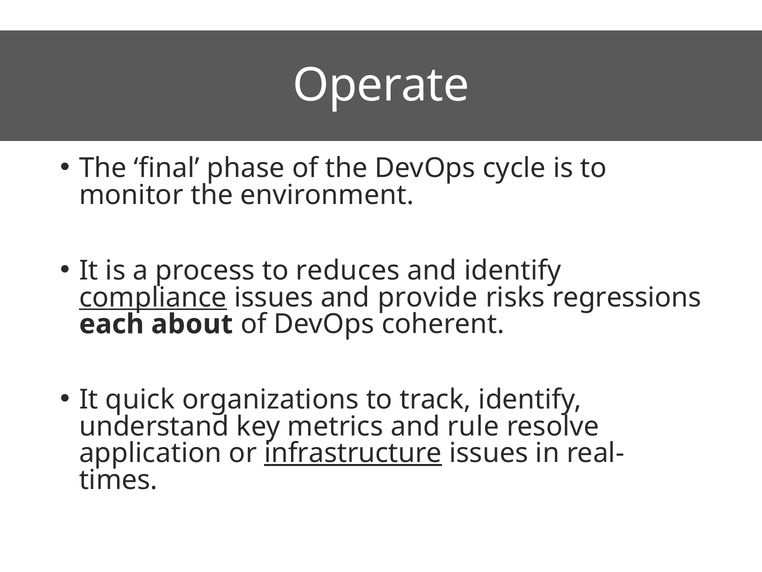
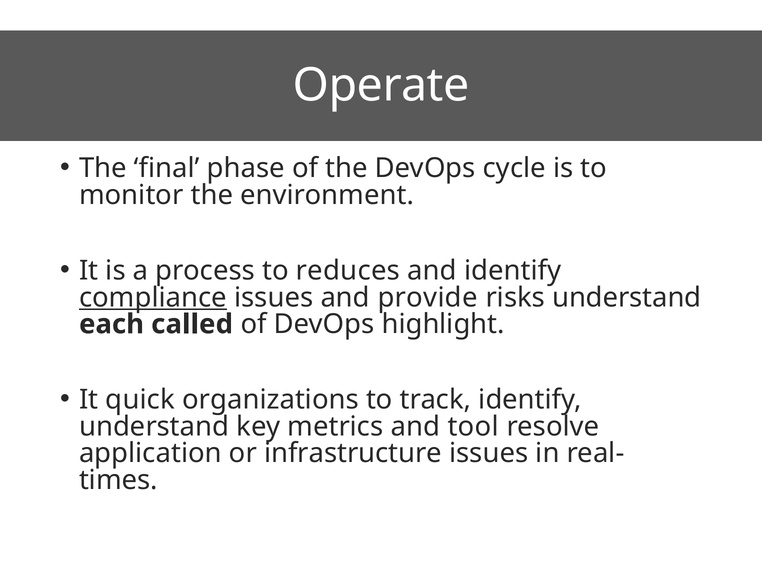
risks regressions: regressions -> understand (627, 297)
about: about -> called (192, 324)
coherent: coherent -> highlight (443, 324)
rule: rule -> tool (473, 426)
infrastructure underline: present -> none (353, 453)
